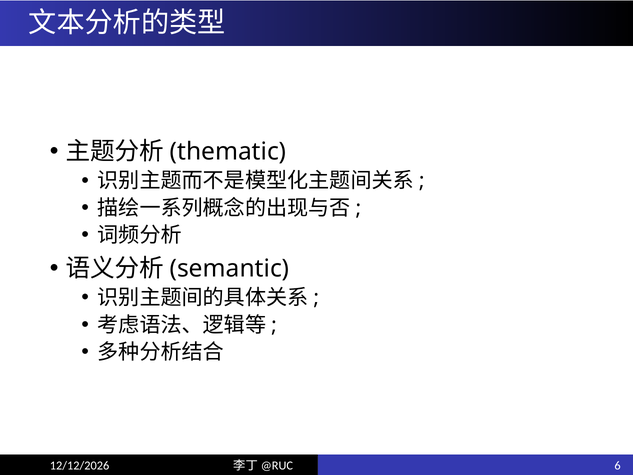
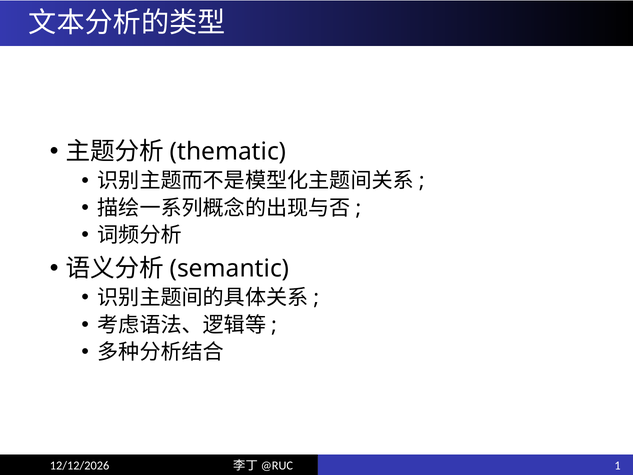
6: 6 -> 1 (617, 465)
